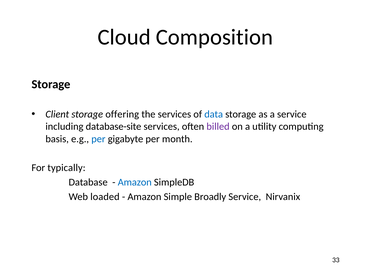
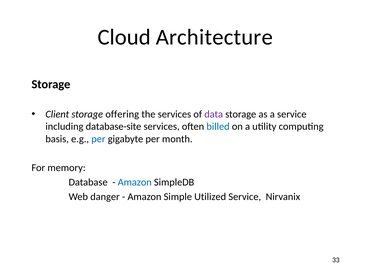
Composition: Composition -> Architecture (214, 37)
data colour: blue -> purple (214, 114)
billed colour: purple -> blue (218, 127)
typically: typically -> memory (67, 168)
loaded: loaded -> danger (105, 197)
Broadly: Broadly -> Utilized (210, 197)
